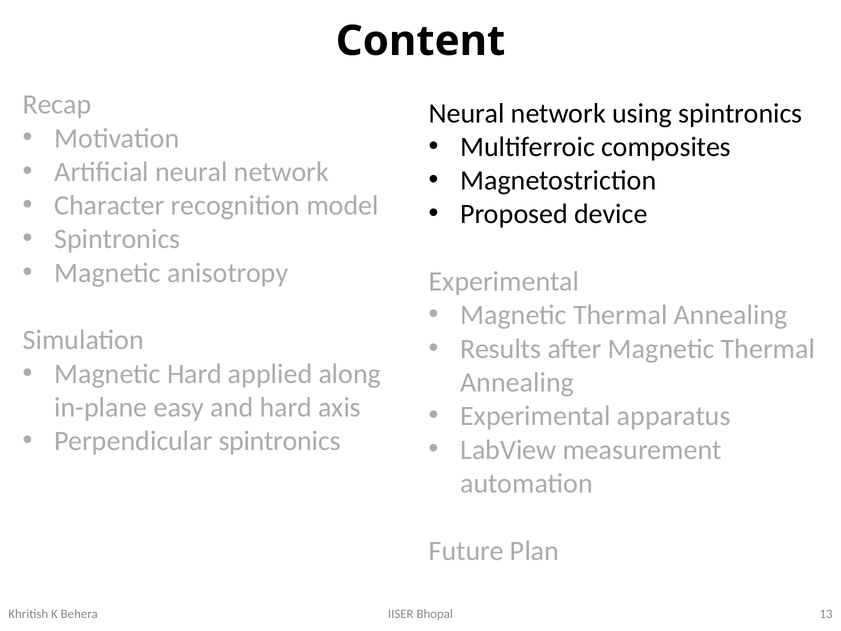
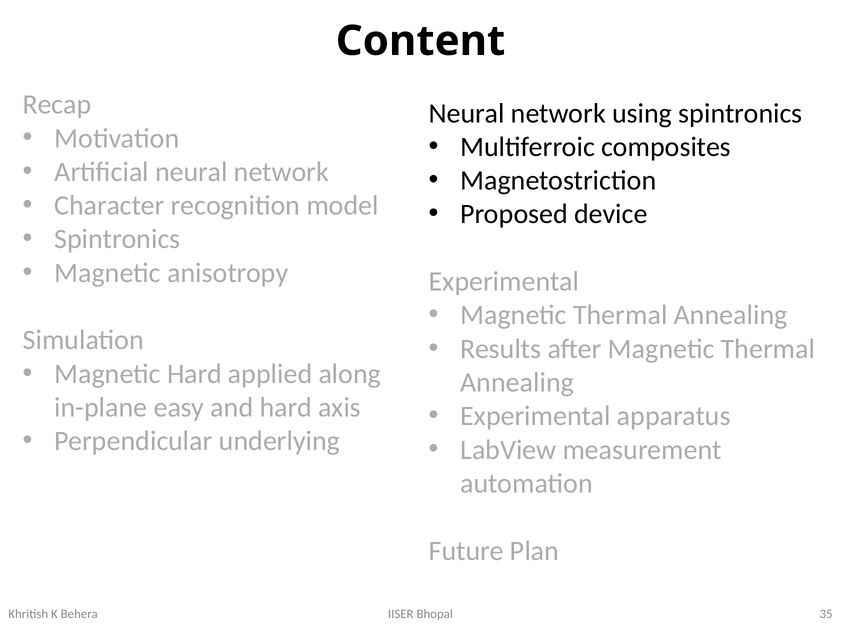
Perpendicular spintronics: spintronics -> underlying (280, 441)
13: 13 -> 35 (826, 614)
